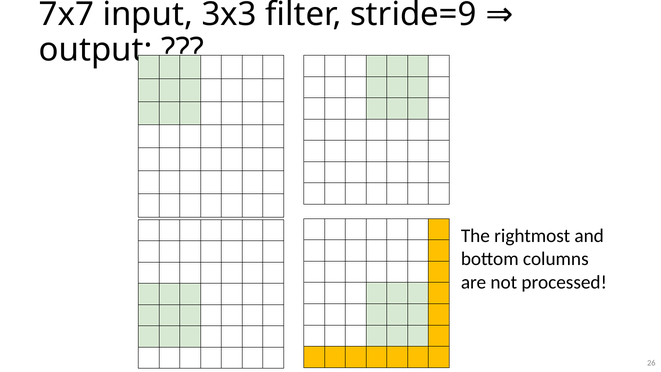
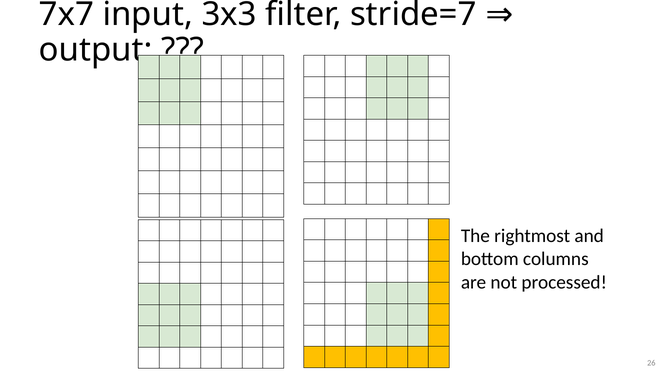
stride=9: stride=9 -> stride=7 (413, 14)
